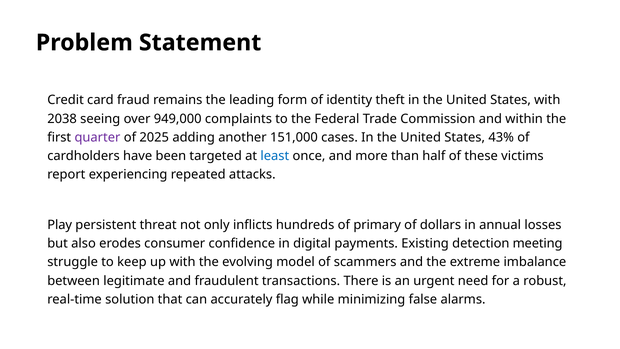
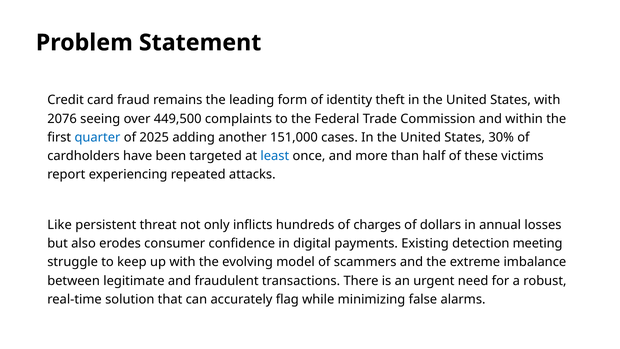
2038: 2038 -> 2076 (62, 119)
949,000: 949,000 -> 449,500 (178, 119)
quarter colour: purple -> blue (97, 137)
43%: 43% -> 30% (501, 137)
Play: Play -> Like (60, 225)
primary: primary -> charges (377, 225)
